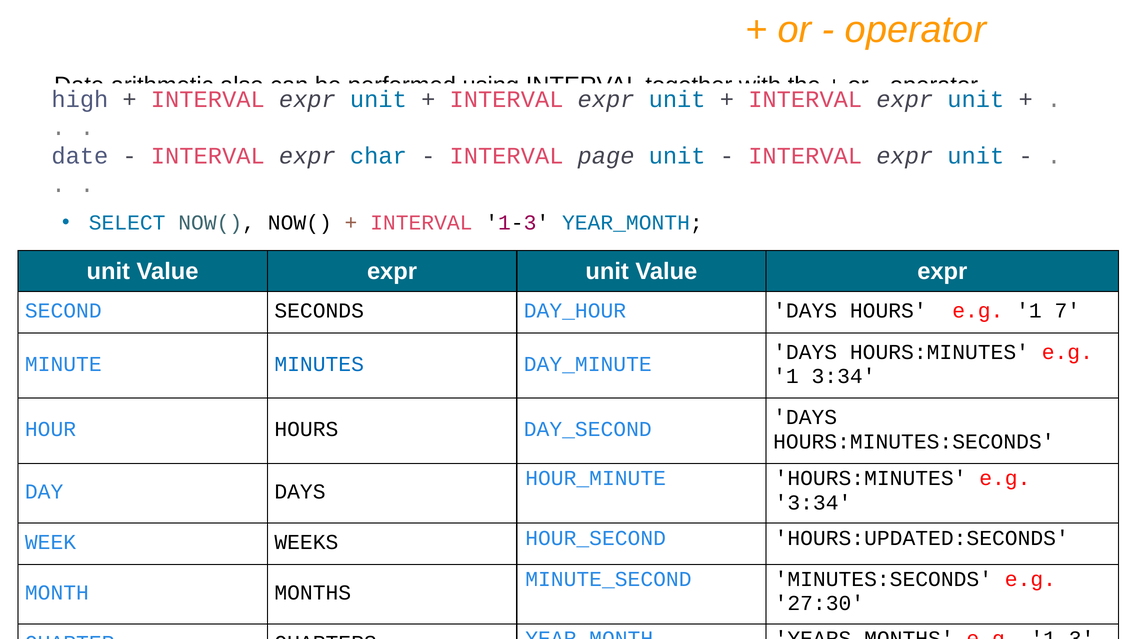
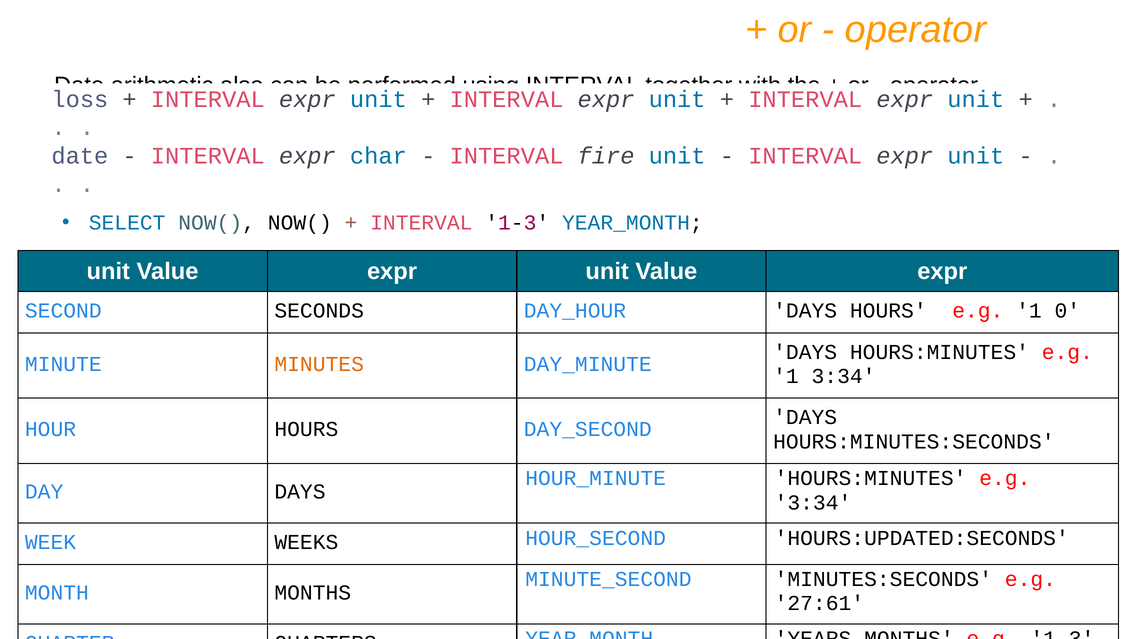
high: high -> loss (80, 99)
page: page -> fire (606, 156)
7: 7 -> 0 (1067, 311)
MINUTES colour: blue -> orange (319, 364)
27:30: 27:30 -> 27:61 (819, 604)
